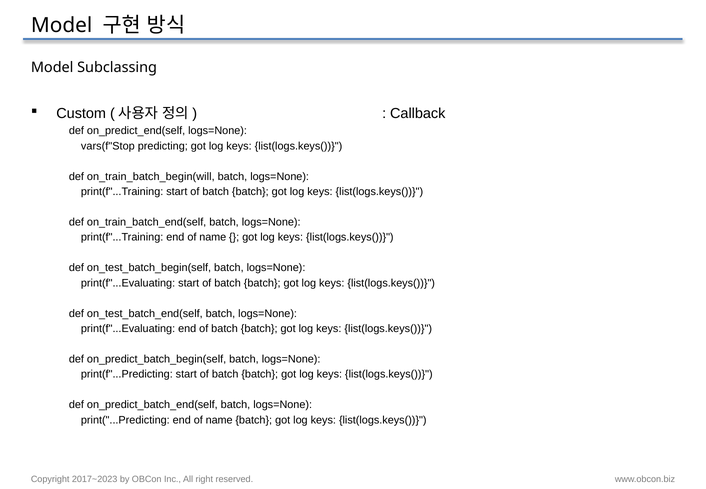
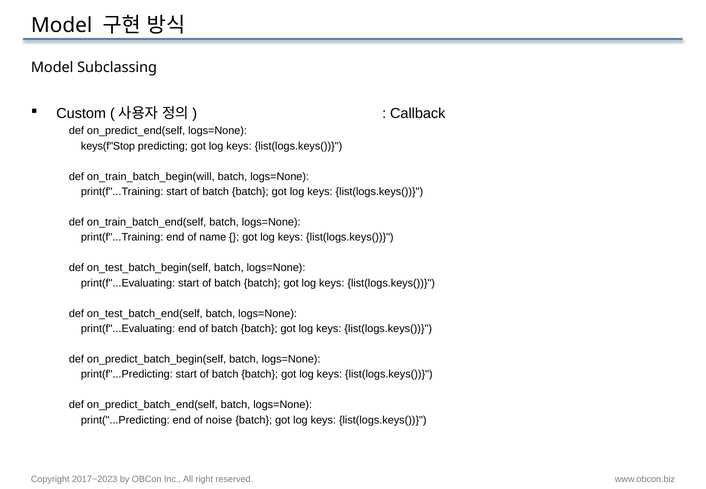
vars(f"Stop: vars(f"Stop -> keys(f"Stop (108, 146)
print("...Predicting end of name: name -> noise (219, 420)
